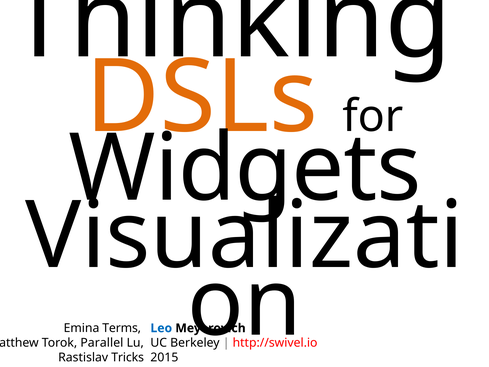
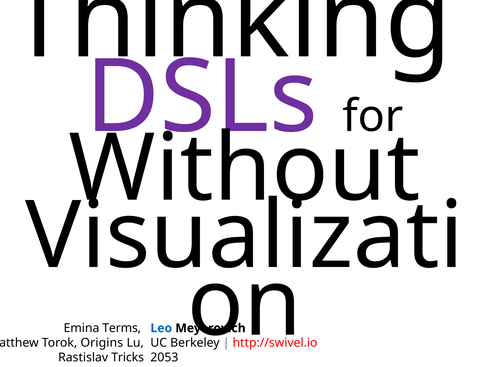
DSLs colour: orange -> purple (202, 97)
Widgets: Widgets -> Without (244, 169)
Parallel: Parallel -> Origins (102, 343)
2015: 2015 -> 2053 (164, 357)
